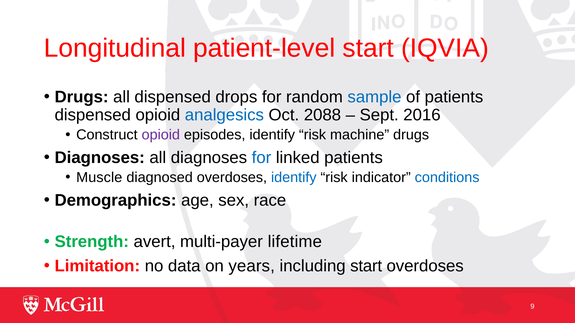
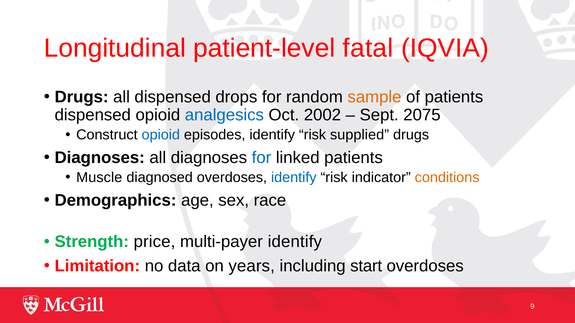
patient-level start: start -> fatal (368, 48)
sample colour: blue -> orange (374, 97)
2088: 2088 -> 2002 (322, 115)
2016: 2016 -> 2075 (422, 115)
opioid colour: purple -> blue (161, 135)
machine: machine -> supplied (360, 135)
conditions colour: blue -> orange (447, 178)
avert: avert -> price (154, 242)
multi-payer lifetime: lifetime -> identify (295, 242)
